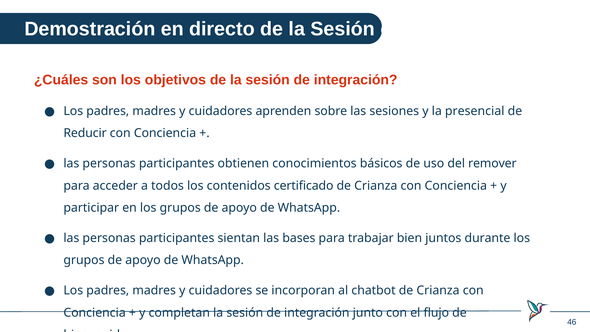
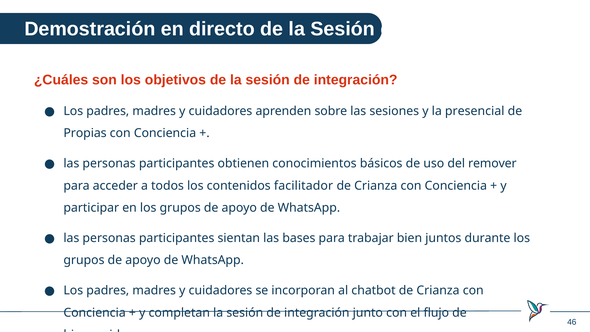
Reducir: Reducir -> Propias (85, 133)
certificado: certificado -> facilitador (304, 186)
